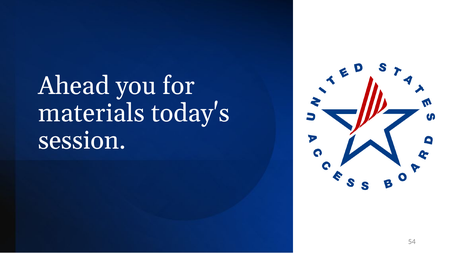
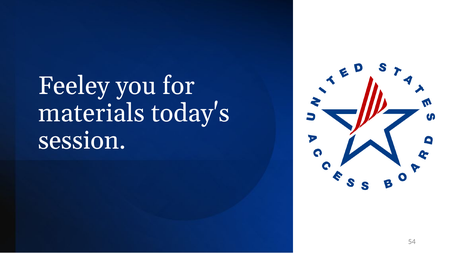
Ahead: Ahead -> Feeley (74, 86)
